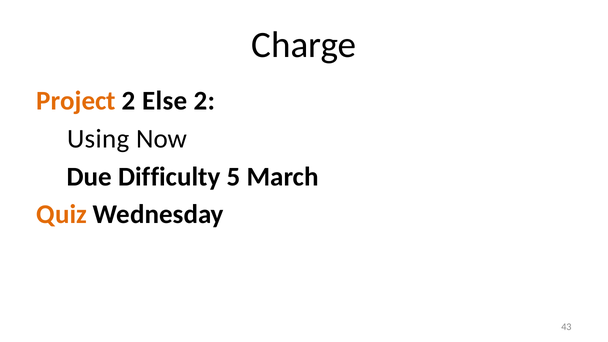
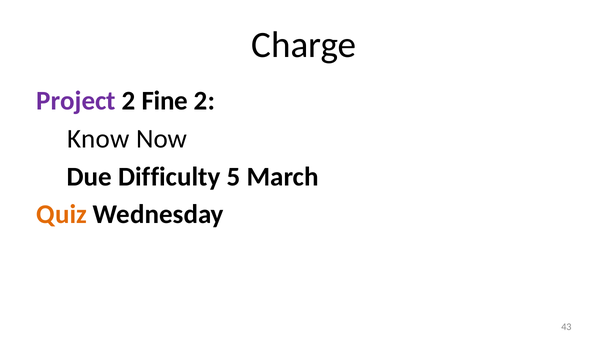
Project colour: orange -> purple (76, 101)
Else: Else -> Fine (165, 101)
Using: Using -> Know (98, 139)
